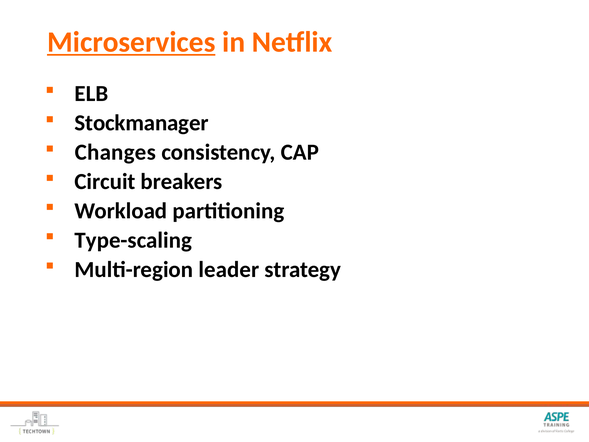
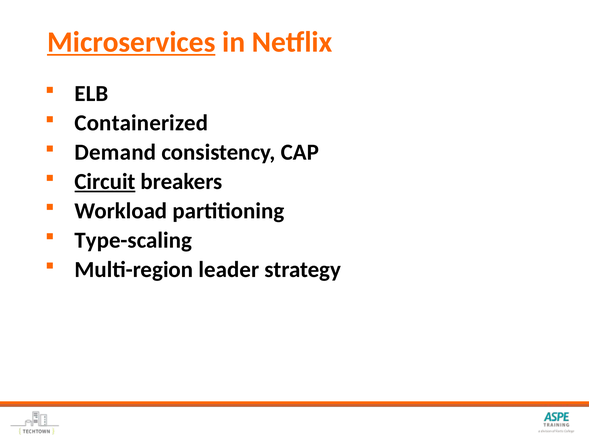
Stockmanager: Stockmanager -> Containerized (141, 123)
Changes: Changes -> Demand (115, 152)
Circuit underline: none -> present (105, 182)
